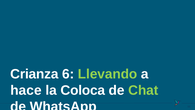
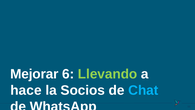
Crianza: Crianza -> Mejorar (34, 74)
Coloca: Coloca -> Socios (83, 90)
Chat colour: light green -> light blue (143, 90)
